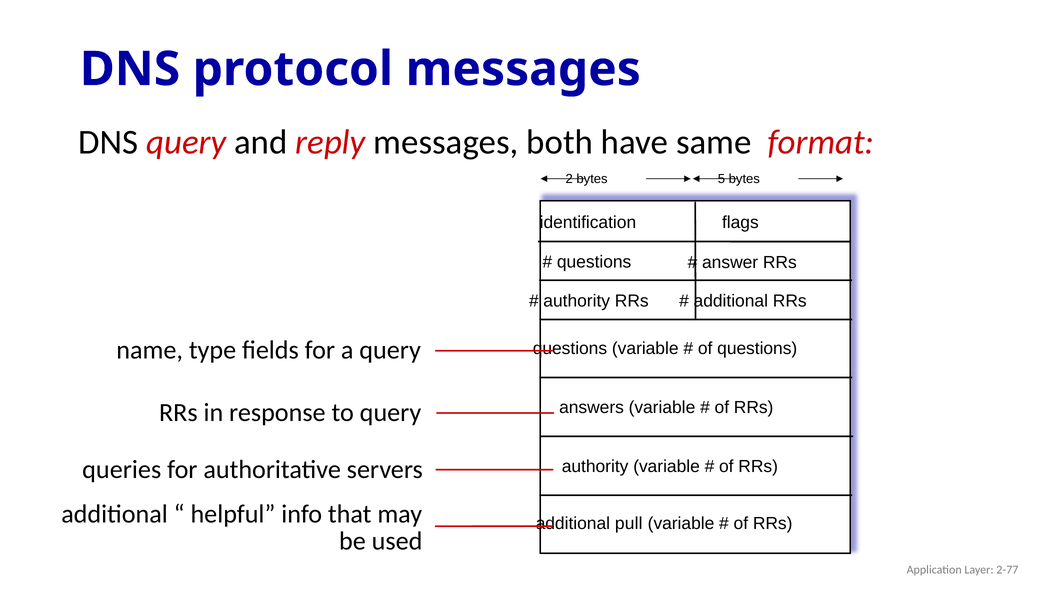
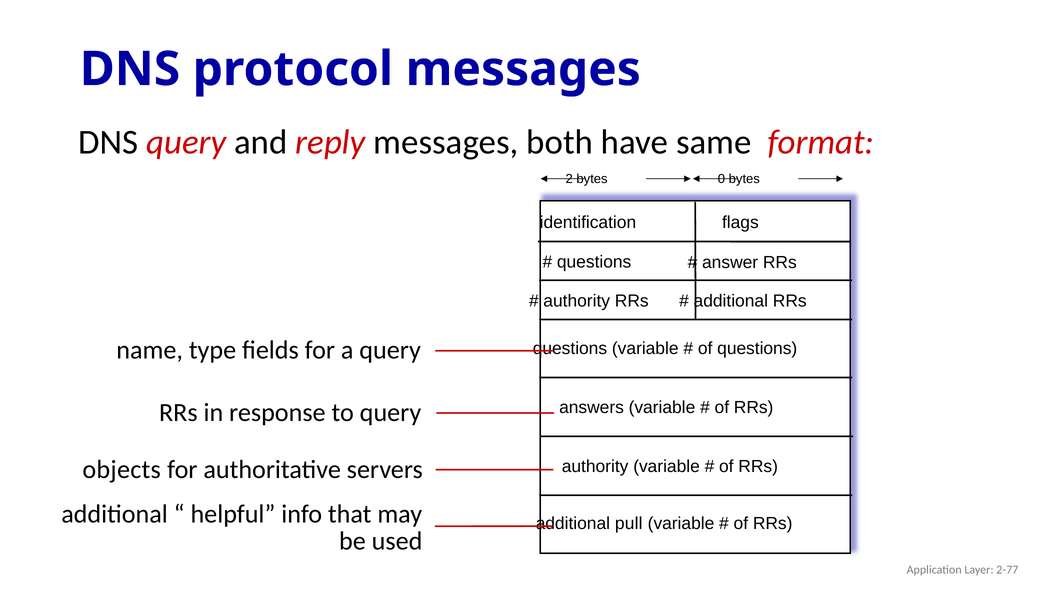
5: 5 -> 0 (722, 179)
queries: queries -> objects (122, 469)
